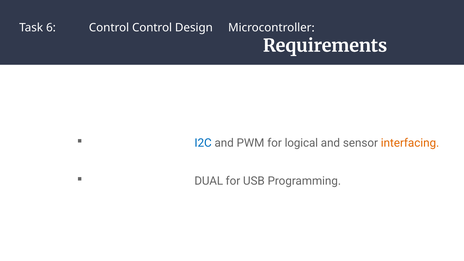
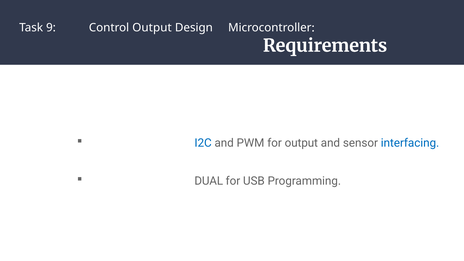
6: 6 -> 9 (51, 28)
Control Control: Control -> Output (152, 28)
for logical: logical -> output (301, 143)
interfacing colour: orange -> blue (410, 143)
